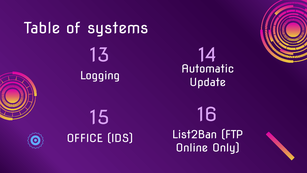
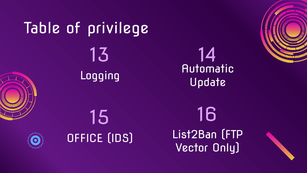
systems: systems -> privilege (118, 28)
Online: Online -> Vector (192, 148)
